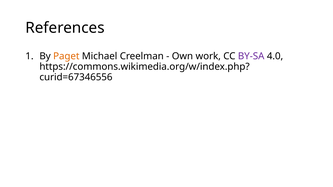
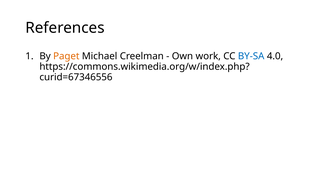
BY-SA colour: purple -> blue (251, 56)
